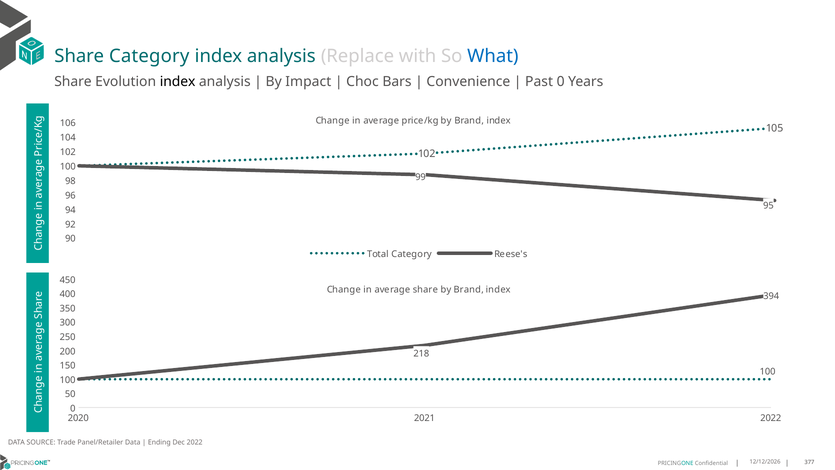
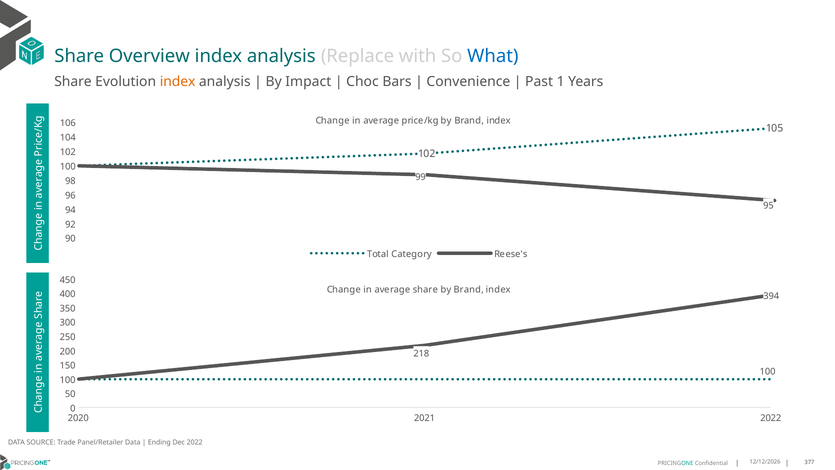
Share Category: Category -> Overview (149, 56)
index colour: black -> orange (178, 81)
Past 0: 0 -> 1 (561, 81)
